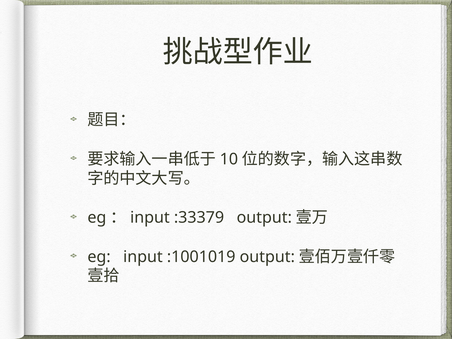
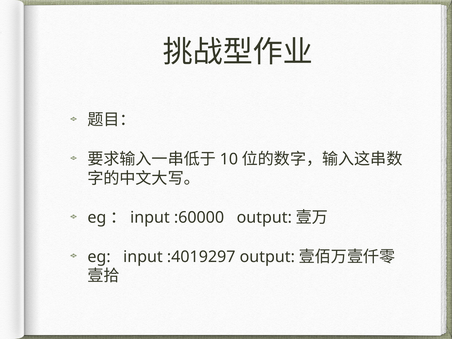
:33379: :33379 -> :60000 (199, 218)
:1001019: :1001019 -> :4019297 (201, 257)
